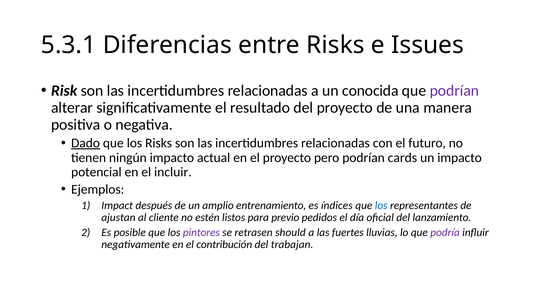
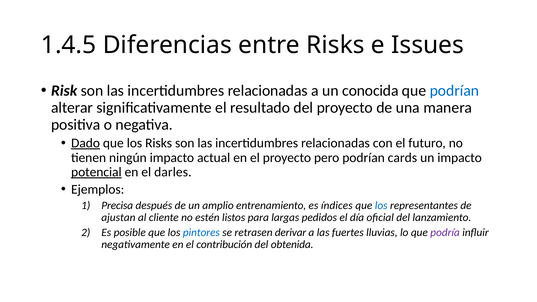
5.3.1: 5.3.1 -> 1.4.5 (69, 45)
podrían colour: purple -> blue (454, 91)
potencial underline: none -> present (96, 172)
incluir: incluir -> darles (173, 172)
Impact: Impact -> Precisa (117, 205)
previo: previo -> largas (285, 218)
pintores colour: purple -> blue (201, 232)
should: should -> derivar (291, 232)
trabajan: trabajan -> obtenida (292, 245)
